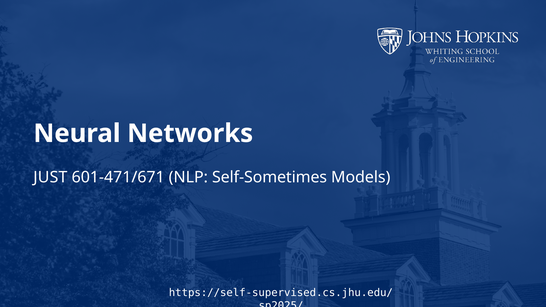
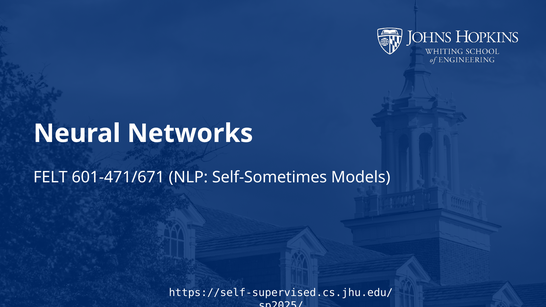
JUST: JUST -> FELT (50, 177)
